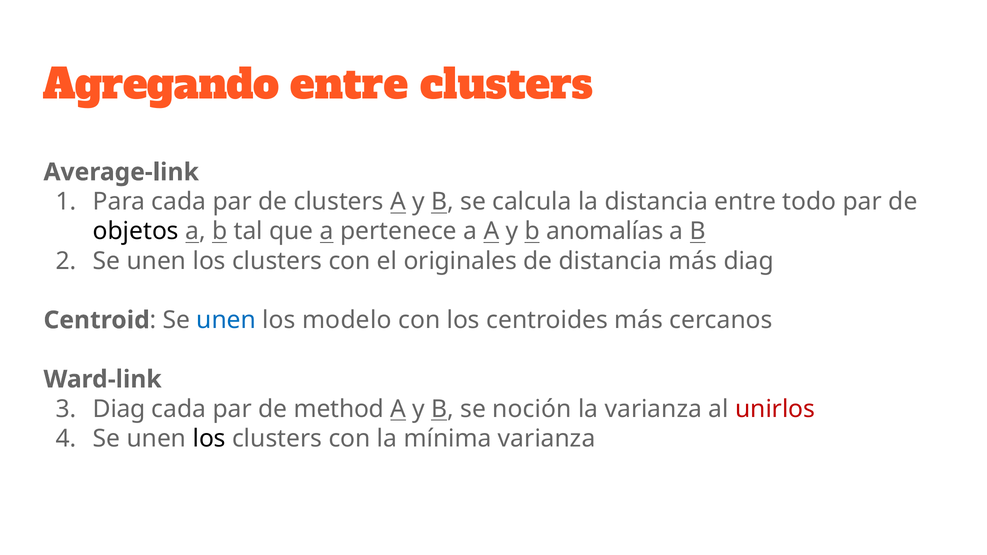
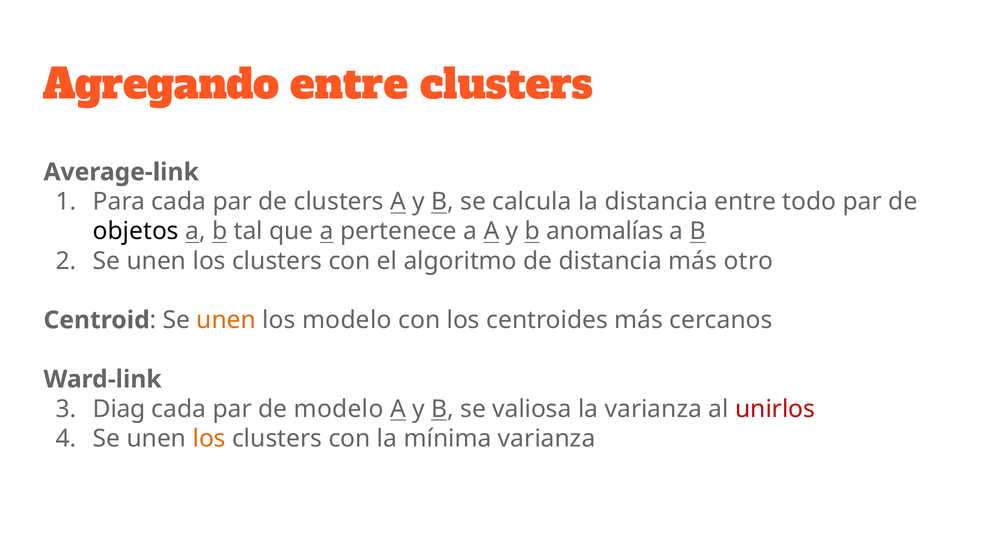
originales: originales -> algoritmo (460, 261)
más diag: diag -> otro (749, 261)
unen colour: blue -> orange (226, 320)
de method: method -> modelo (339, 409)
noción: noción -> valiosa (532, 409)
los colour: black -> orange (209, 439)
